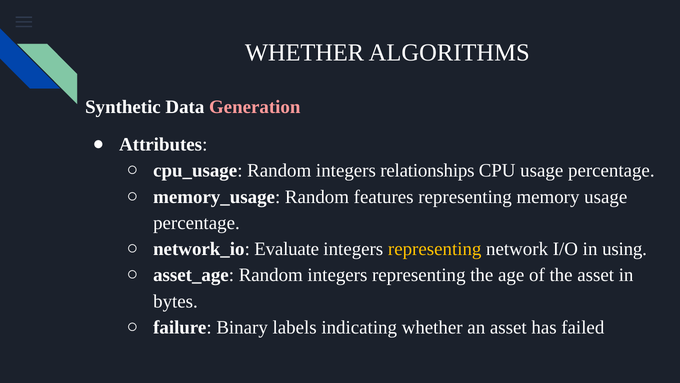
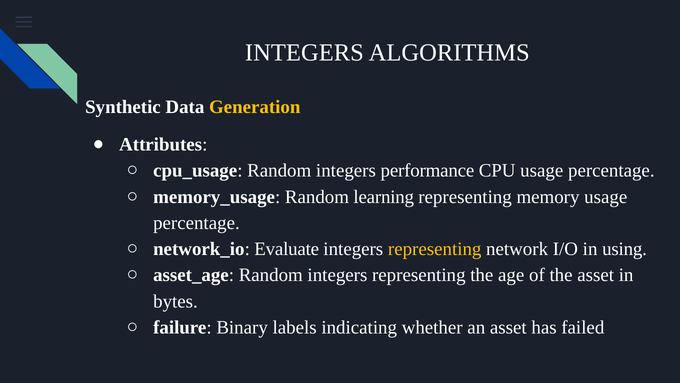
WHETHER: WHETHER -> INTEGERS (304, 52)
Generation colour: pink -> yellow (255, 107)
relationships: relationships -> performance (427, 171)
features: features -> learning (384, 197)
